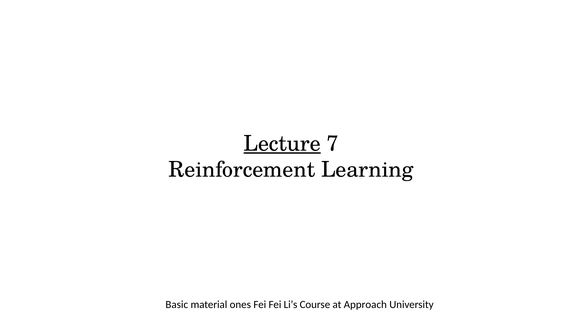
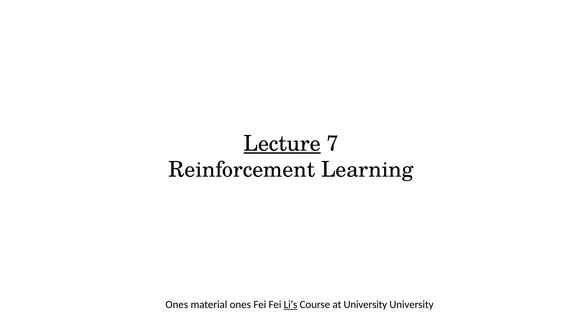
Basic: Basic -> Ones (177, 304)
Li’s underline: none -> present (291, 304)
at Approach: Approach -> University (365, 304)
